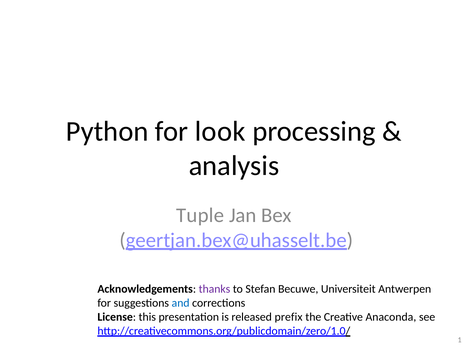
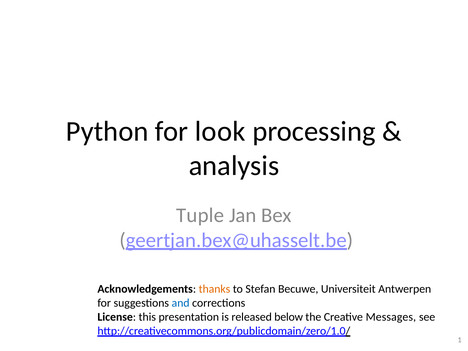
thanks colour: purple -> orange (214, 289)
prefix: prefix -> below (289, 317)
Anaconda: Anaconda -> Messages (391, 317)
